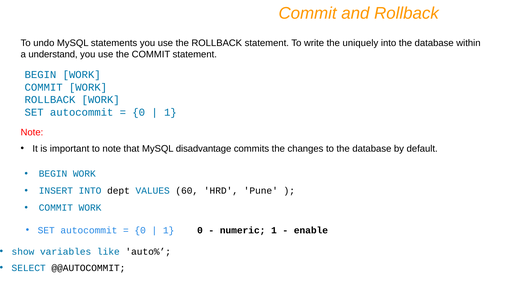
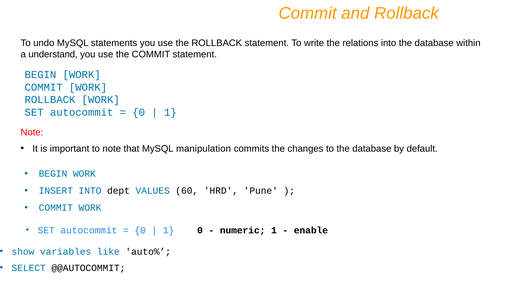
uniquely: uniquely -> relations (360, 43)
disadvantage: disadvantage -> manipulation (203, 149)
